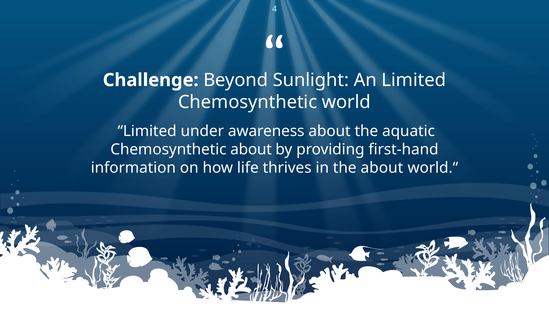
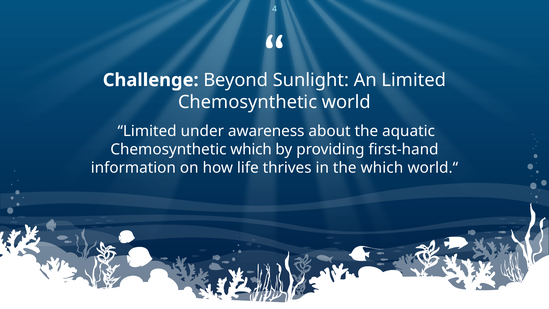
Chemosynthetic about: about -> which (251, 149)
the about: about -> which (382, 168)
